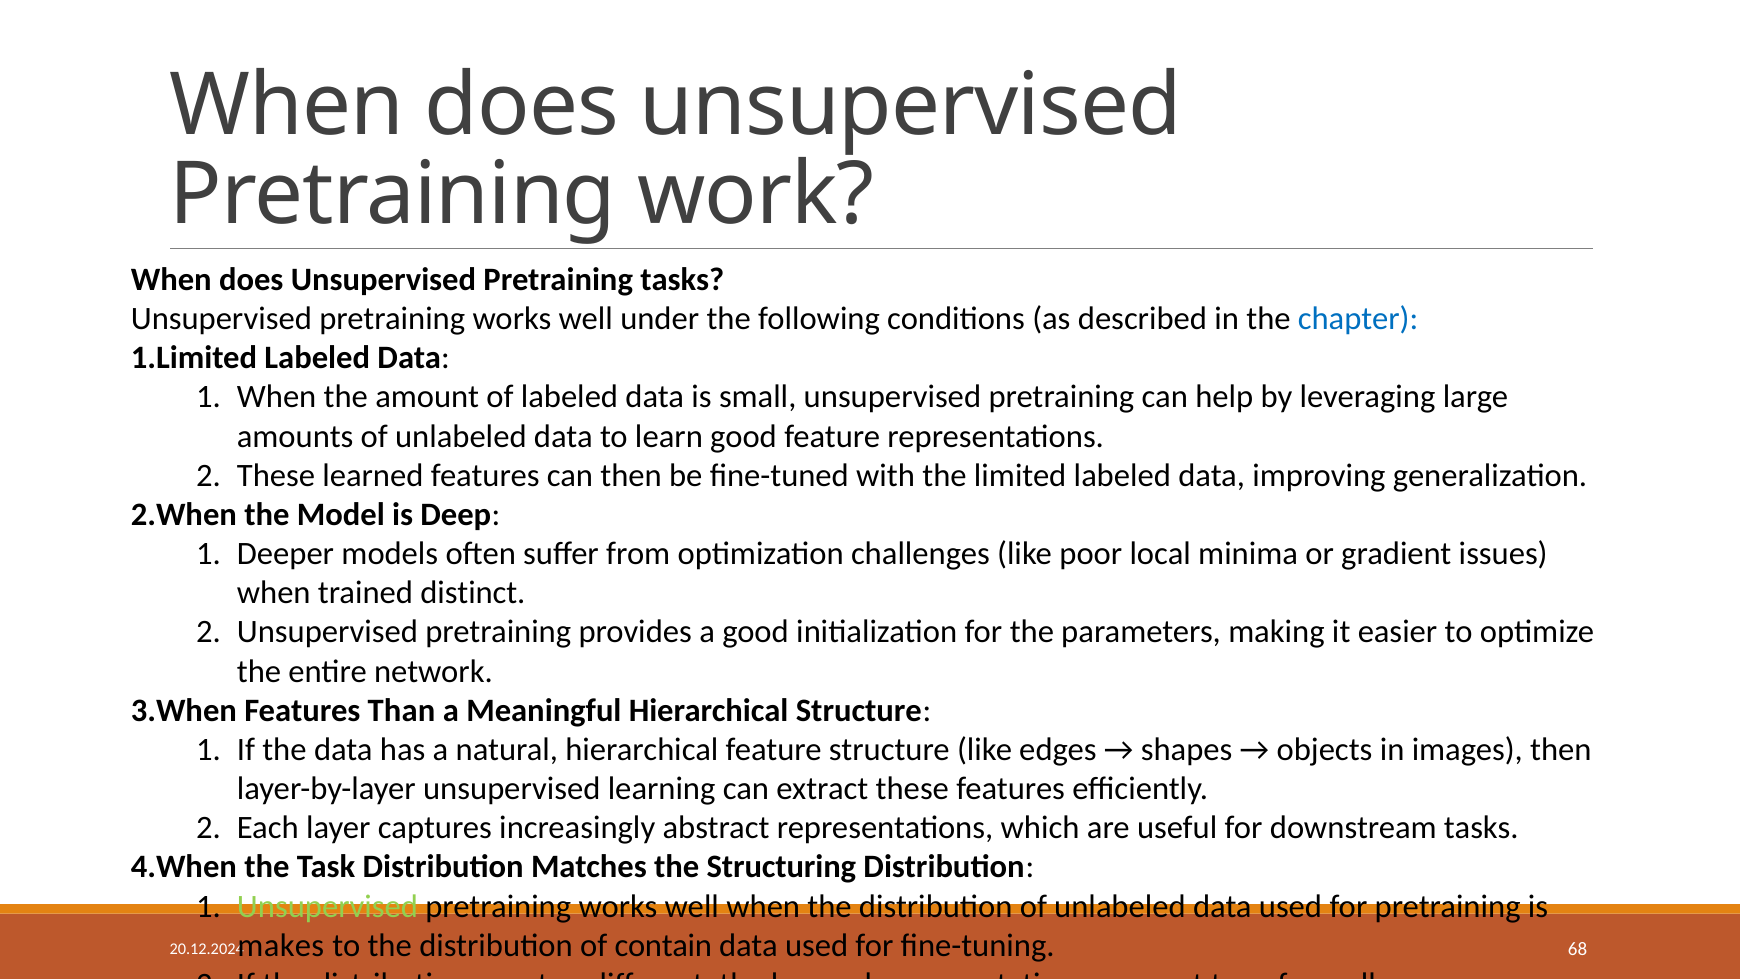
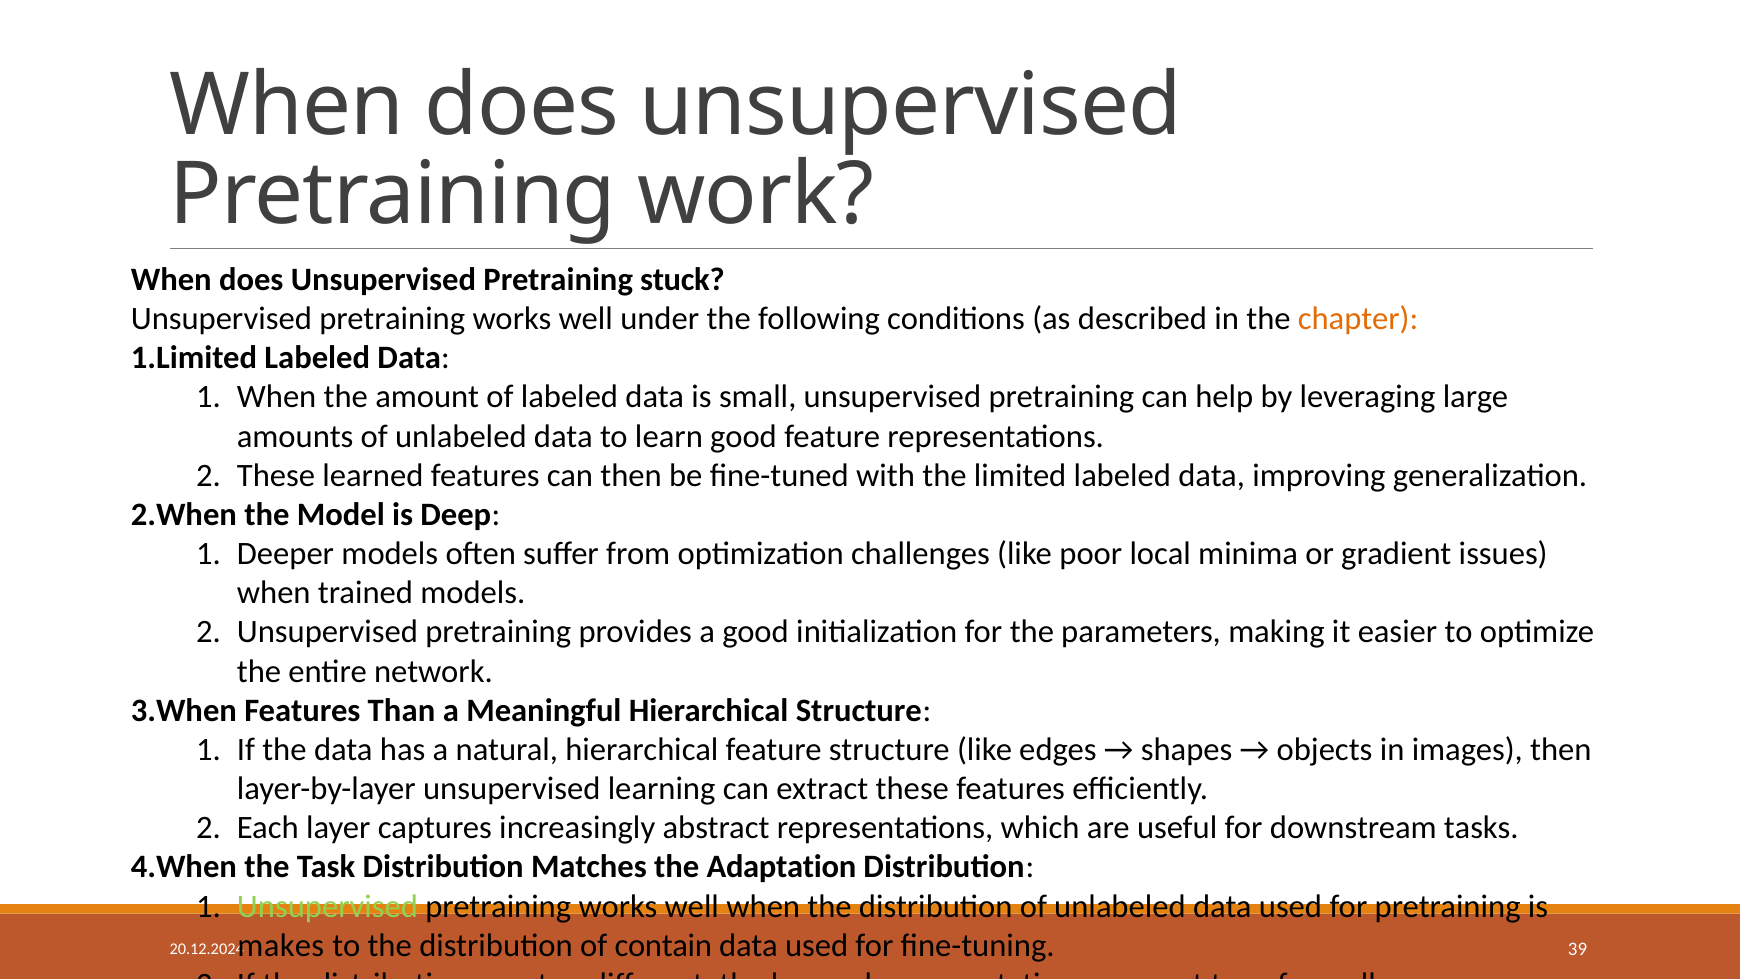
Pretraining tasks: tasks -> stuck (682, 280)
chapter colour: blue -> orange (1358, 319)
trained distinct: distinct -> models (473, 593)
Structuring: Structuring -> Adaptation (781, 867)
68: 68 -> 39 (1578, 949)
